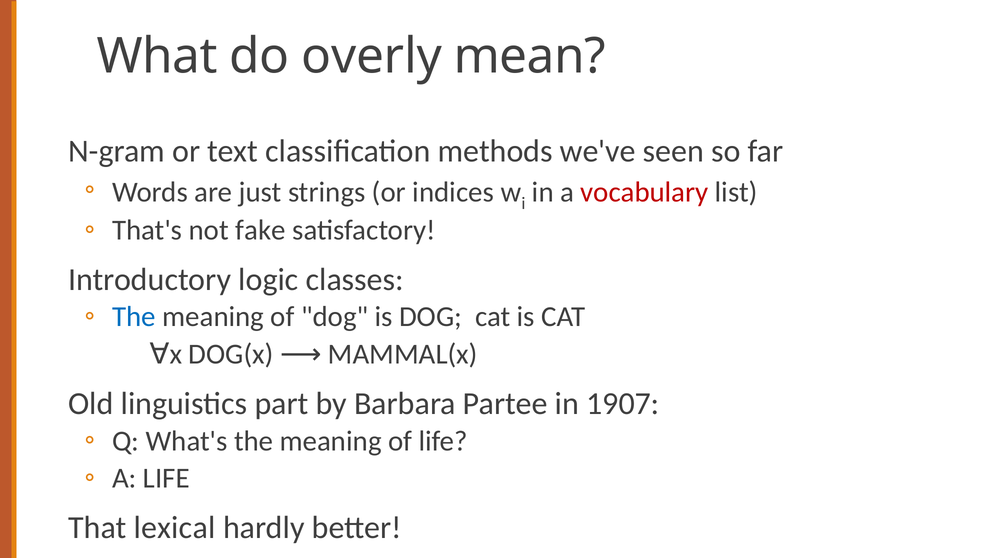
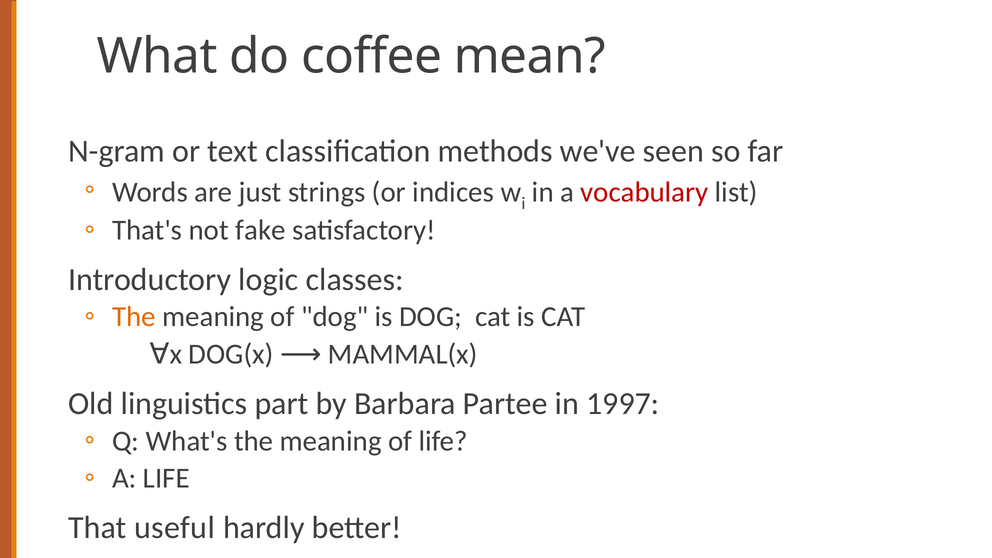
overly: overly -> coffee (372, 57)
The colour: blue -> orange (134, 317)
1907: 1907 -> 1997 (623, 404)
lexical: lexical -> useful (175, 528)
